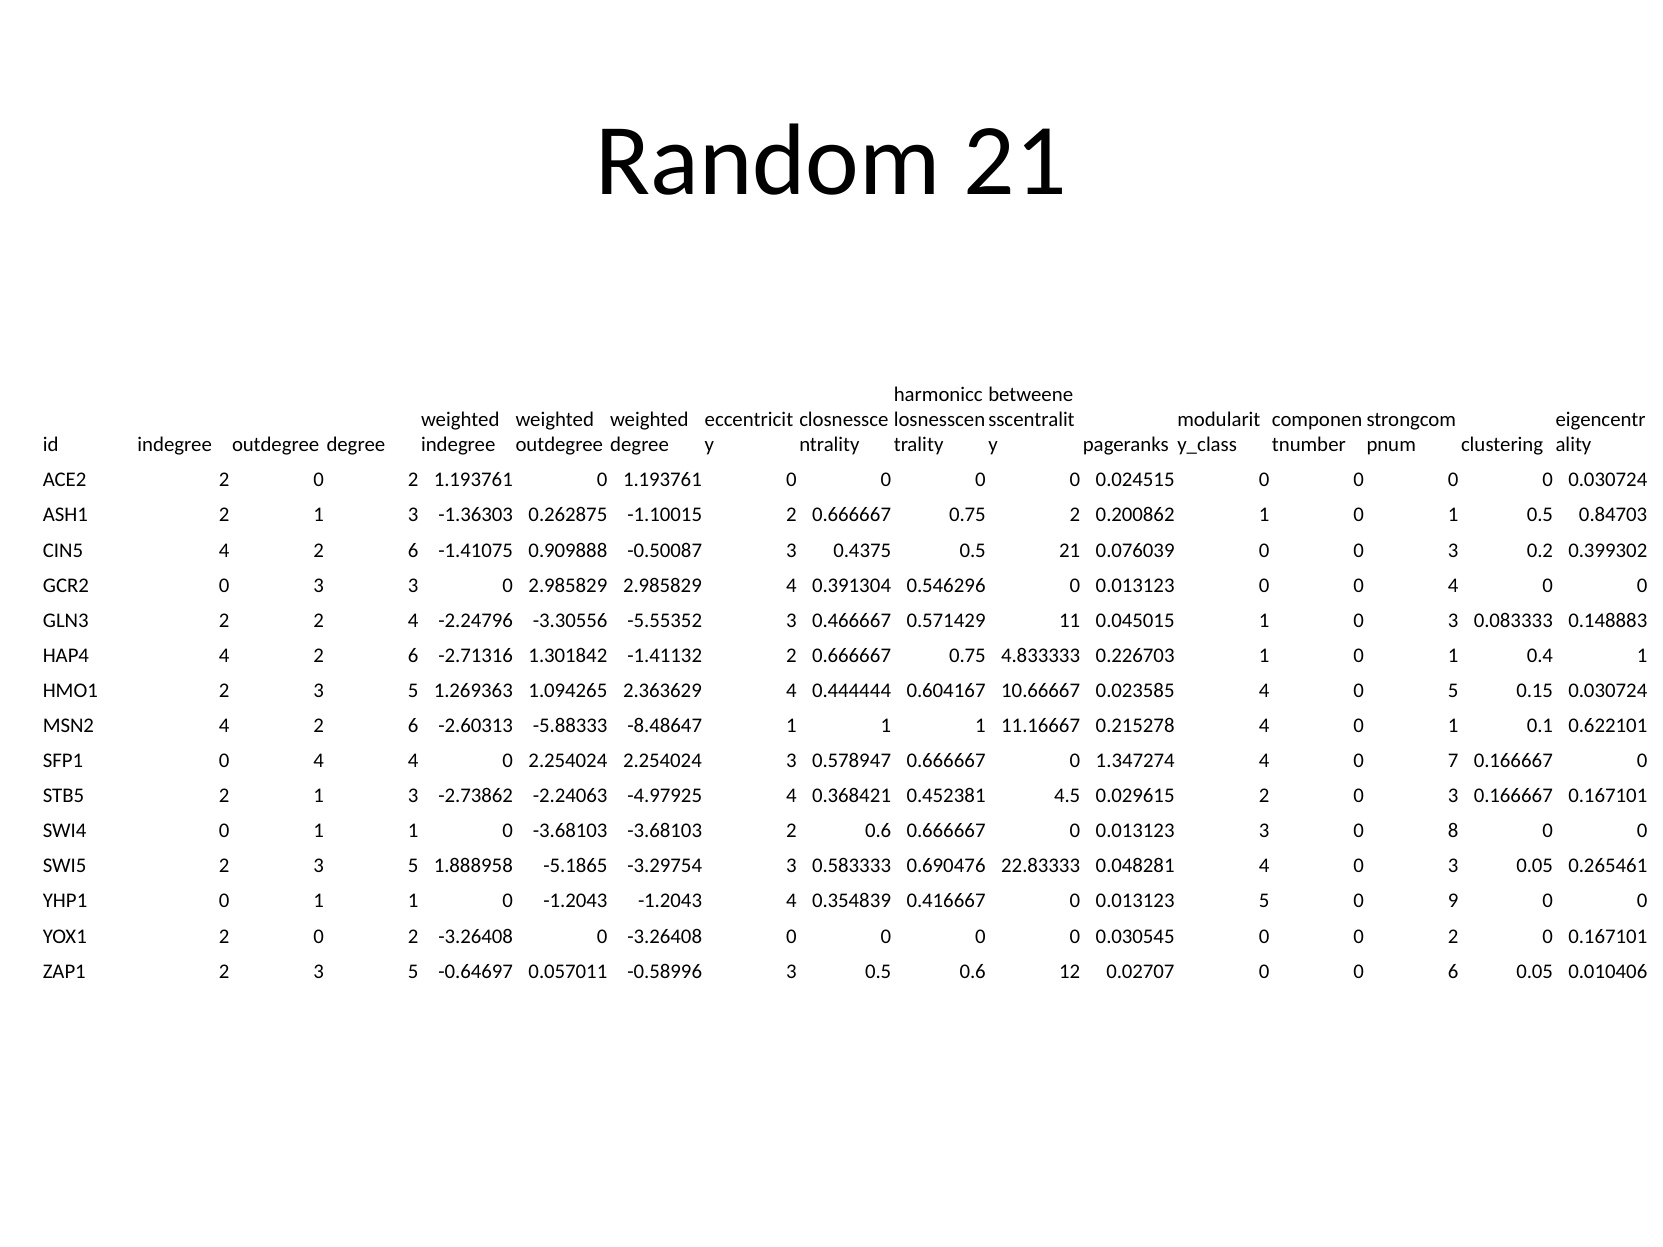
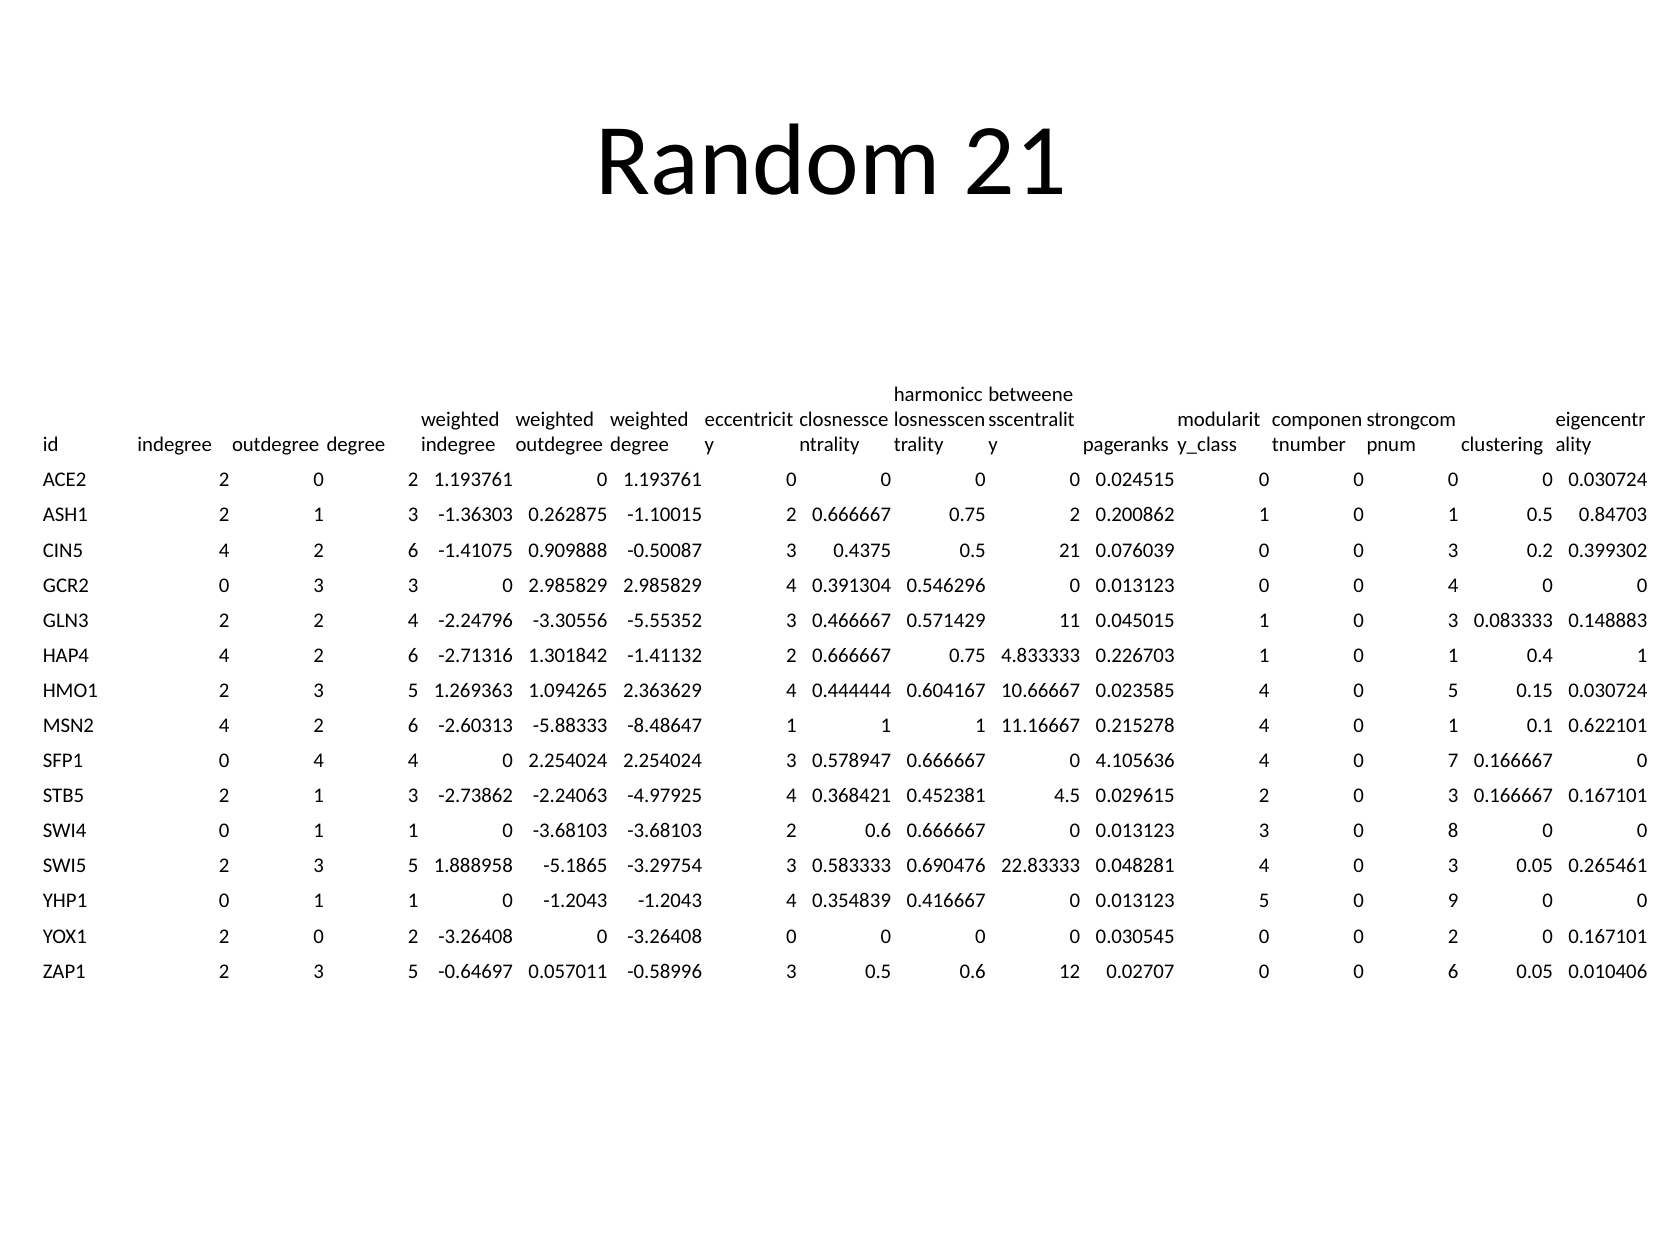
1.347274: 1.347274 -> 4.105636 (1135, 761)
